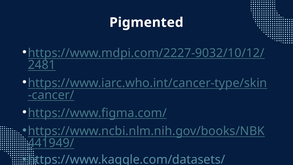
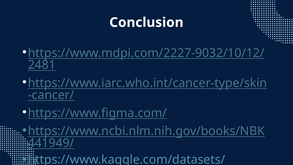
Pigmented: Pigmented -> Conclusion (146, 22)
